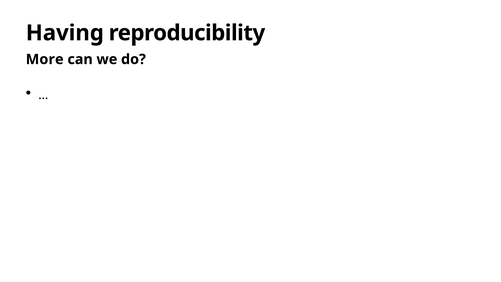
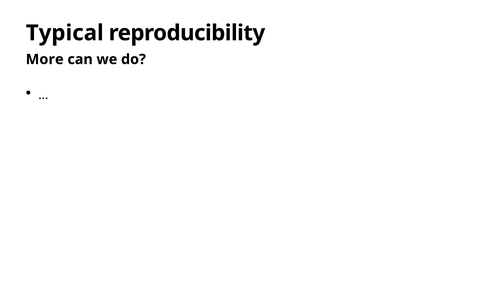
Having: Having -> Typical (65, 33)
